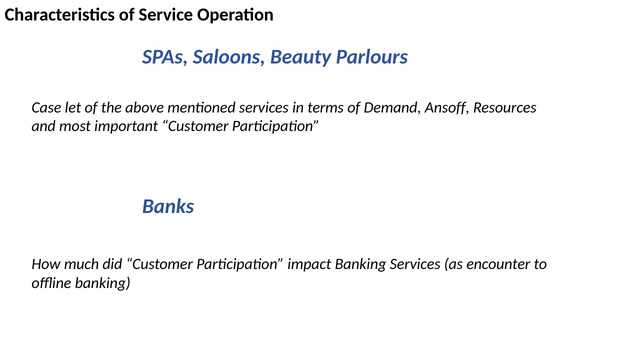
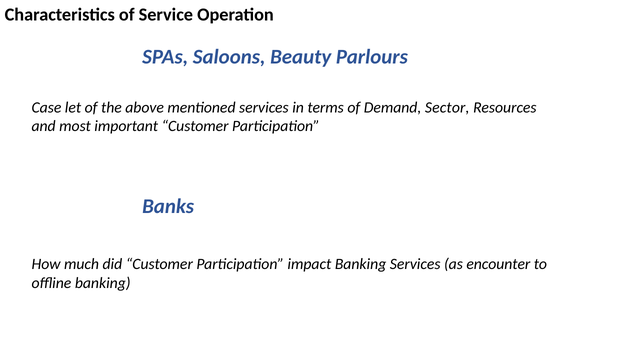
Ansoff: Ansoff -> Sector (447, 107)
